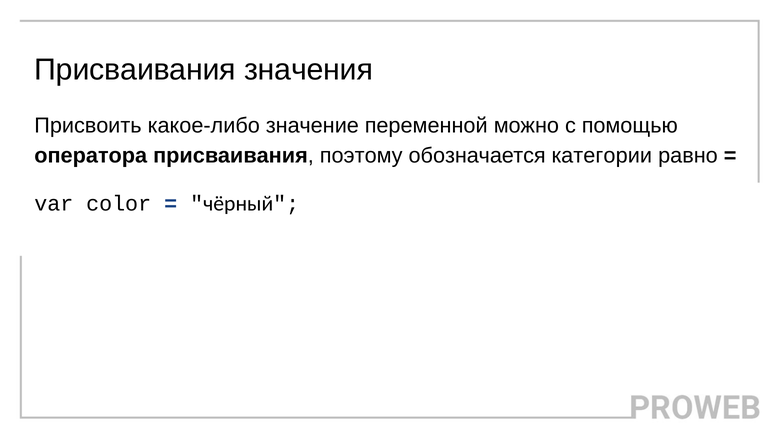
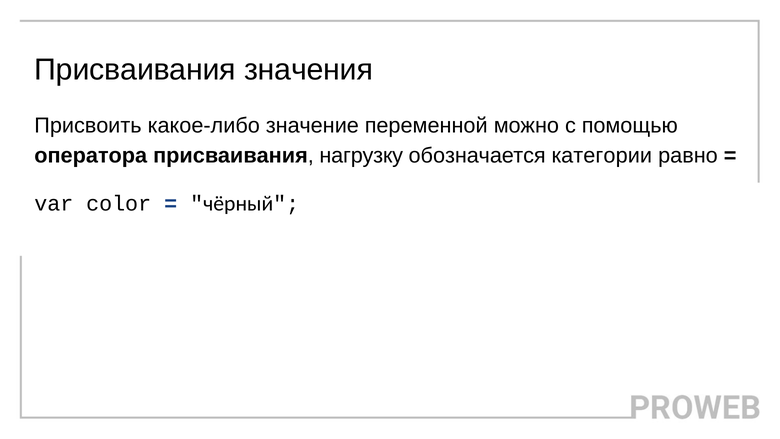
поэтому: поэтому -> нагрузку (361, 155)
